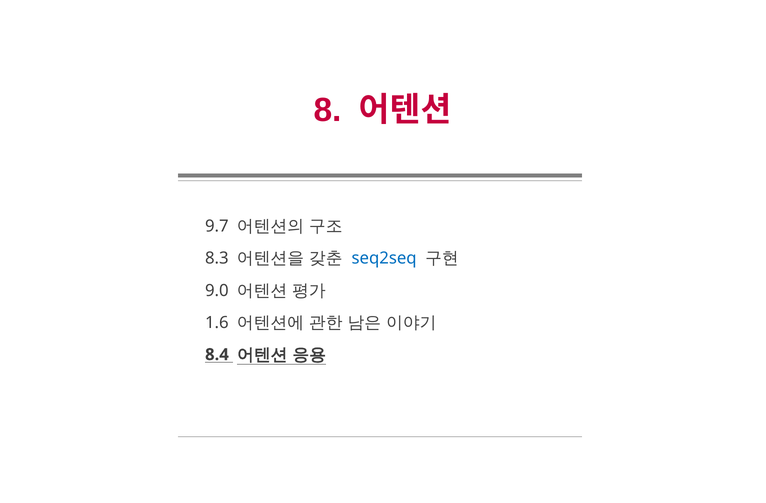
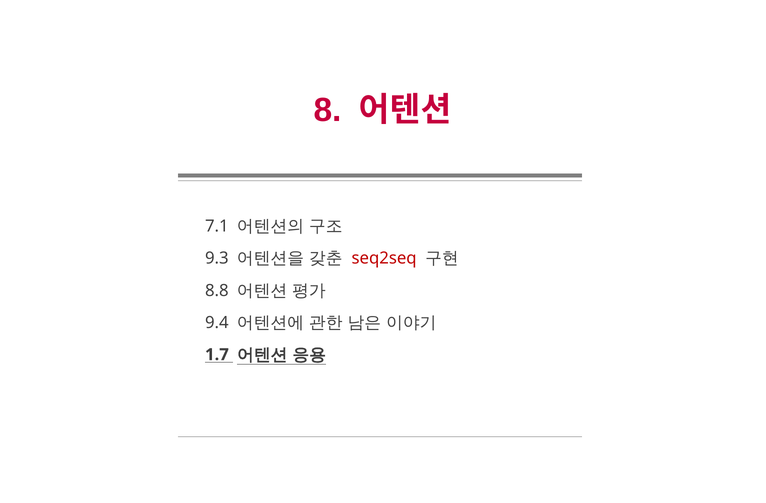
9.7: 9.7 -> 7.1 (217, 226)
8.3: 8.3 -> 9.3 (217, 258)
seq2seq colour: blue -> red (384, 258)
9.0: 9.0 -> 8.8 (217, 291)
1.6: 1.6 -> 9.4 (217, 323)
8.4: 8.4 -> 1.7 (217, 355)
